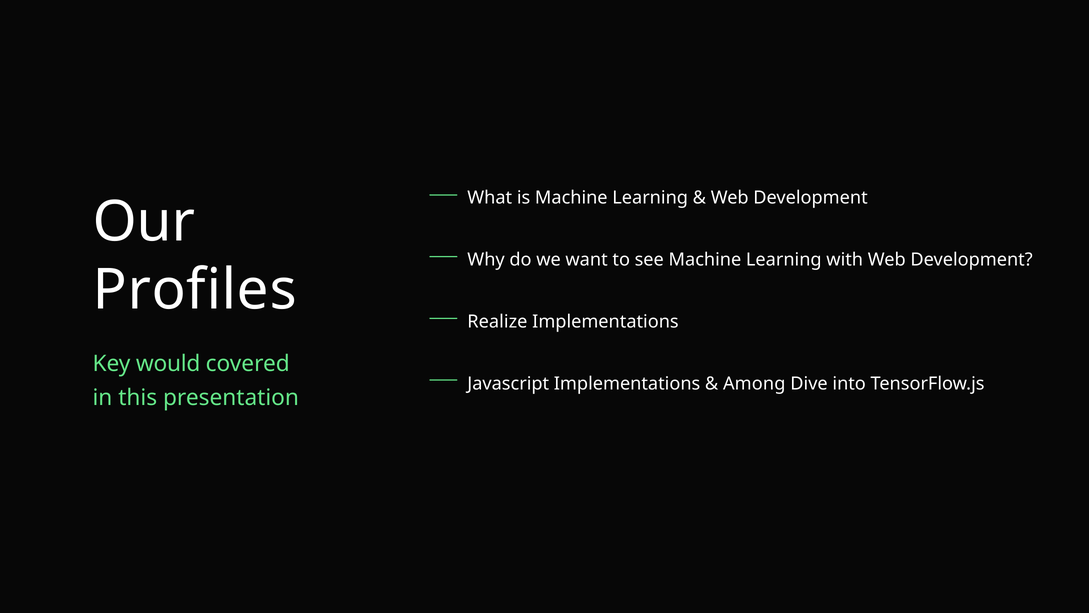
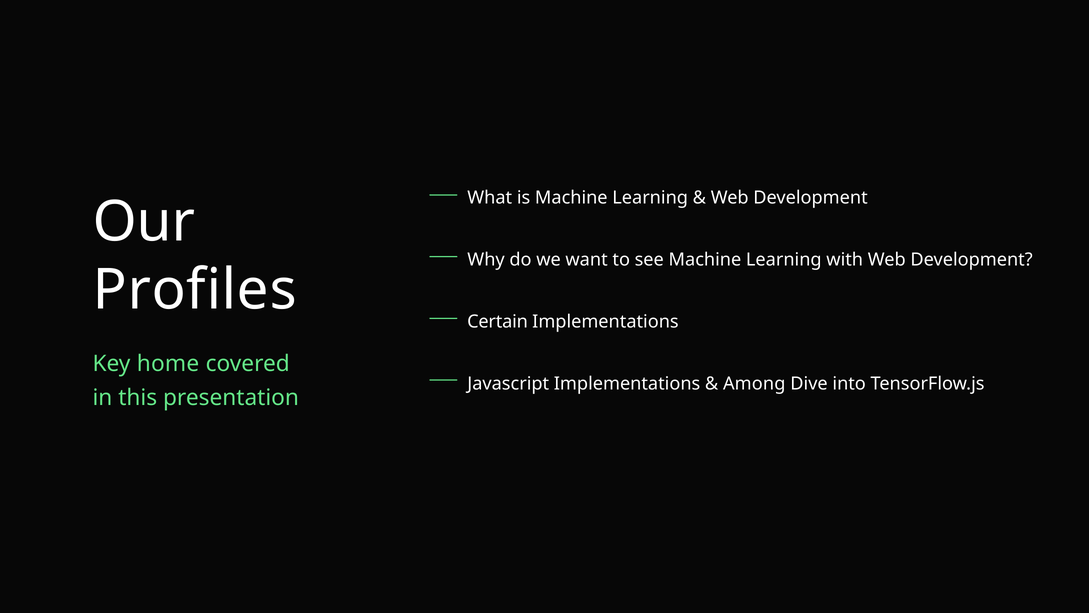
Realize: Realize -> Certain (498, 321)
would: would -> home (168, 364)
